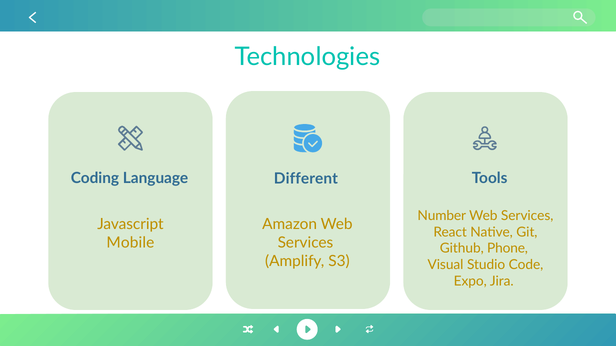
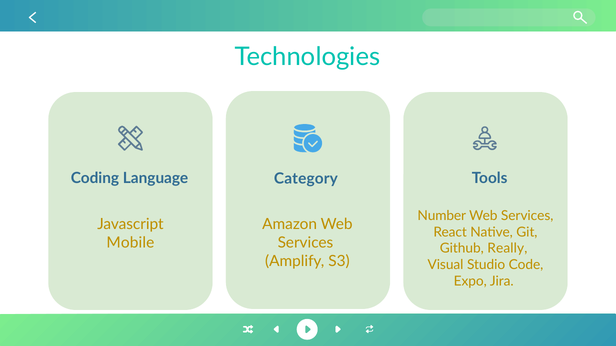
Different: Different -> Category (306, 179)
Phone: Phone -> Really (507, 249)
